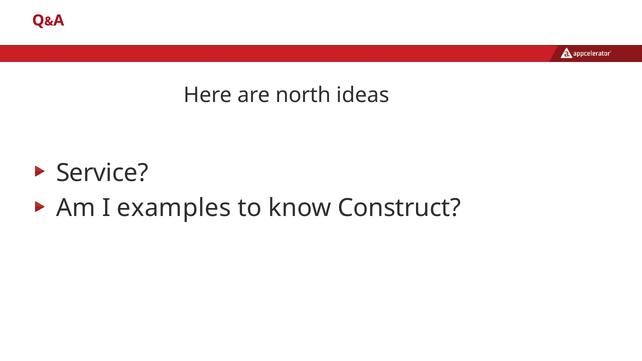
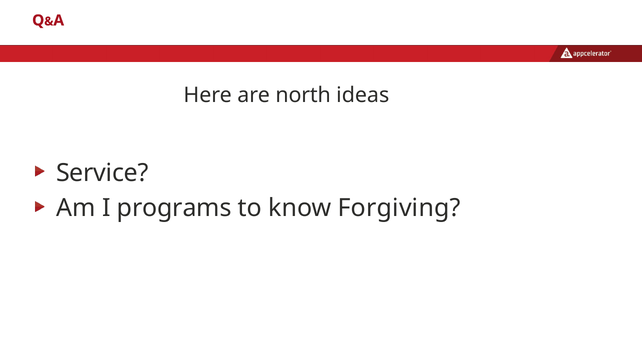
examples: examples -> programs (174, 208)
Construct: Construct -> Forgiving (399, 208)
